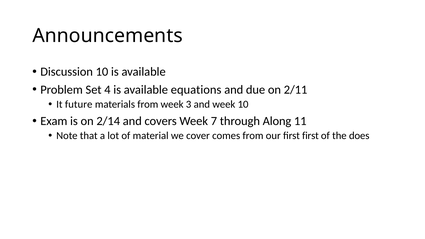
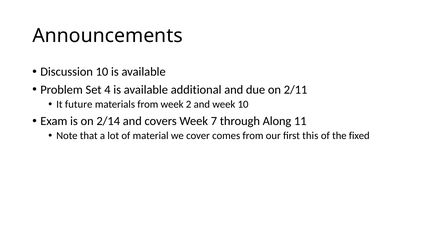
equations: equations -> additional (196, 90)
3: 3 -> 2 (189, 104)
first first: first -> this (310, 136)
does: does -> fixed (359, 136)
